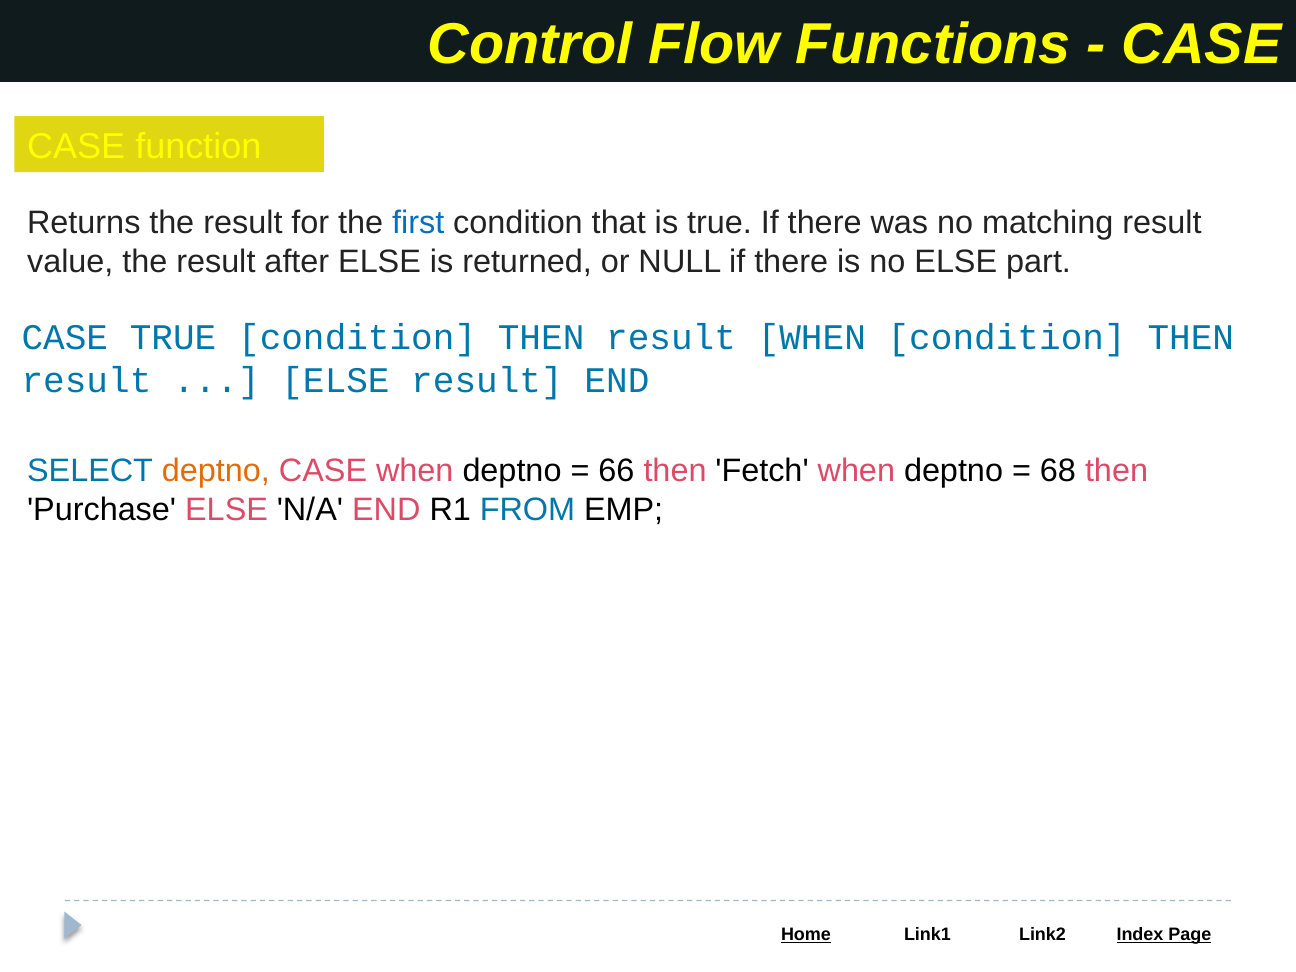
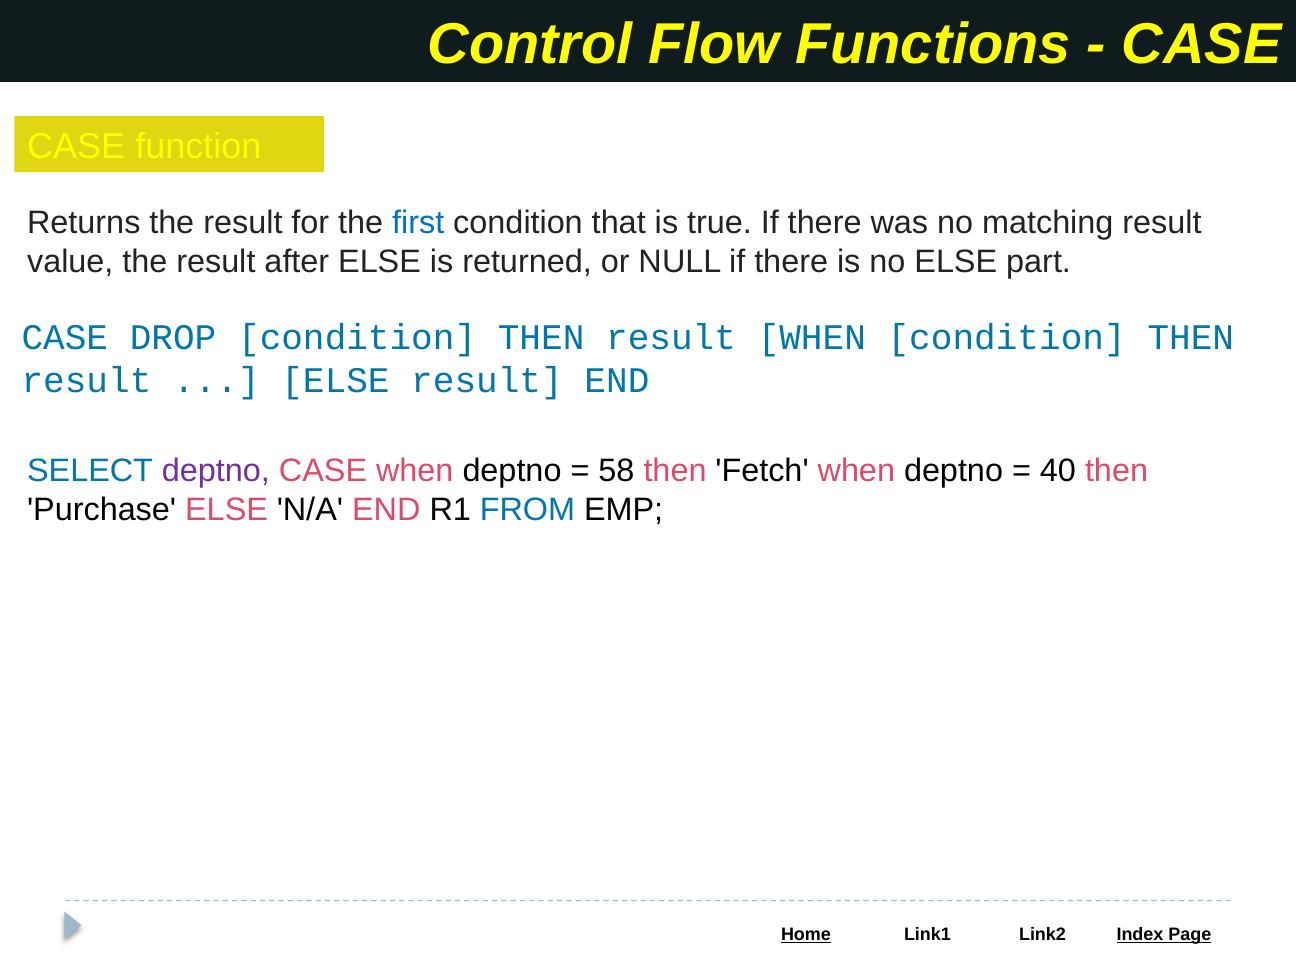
CASE TRUE: TRUE -> DROP (173, 338)
deptno colour: orange -> purple (216, 471)
66: 66 -> 58 (616, 471)
68: 68 -> 40 (1058, 471)
